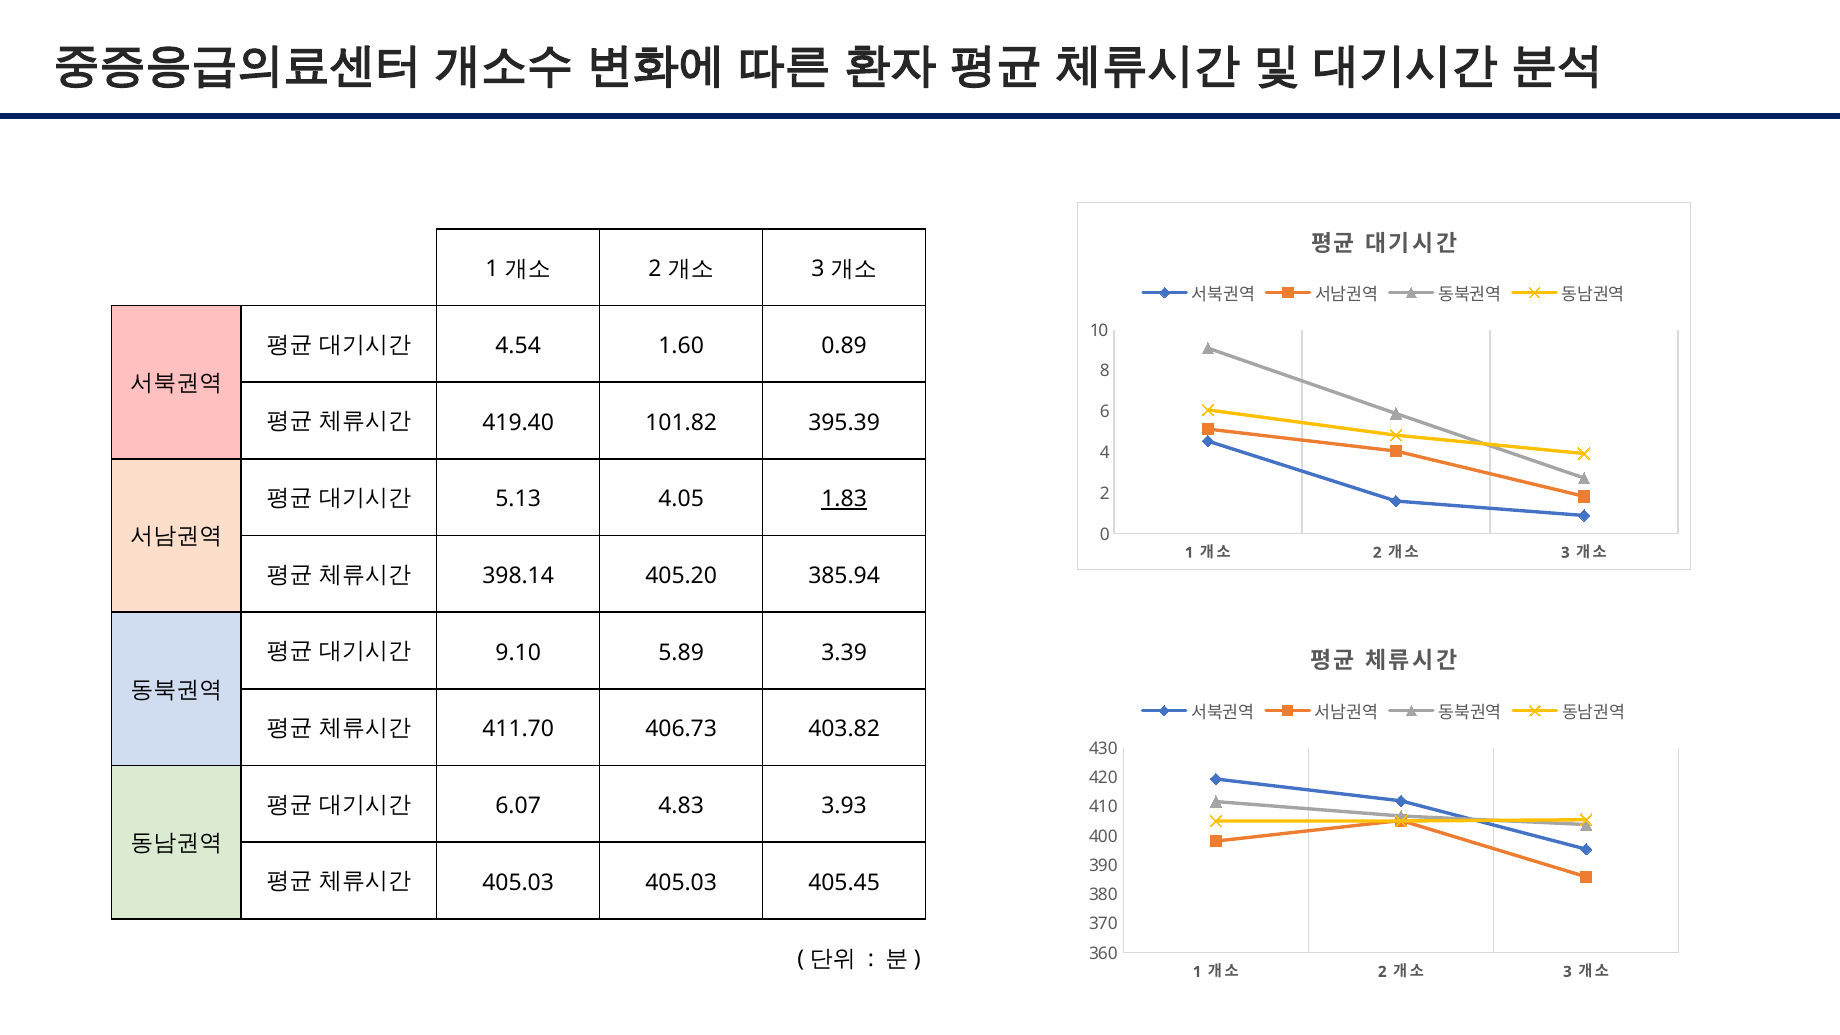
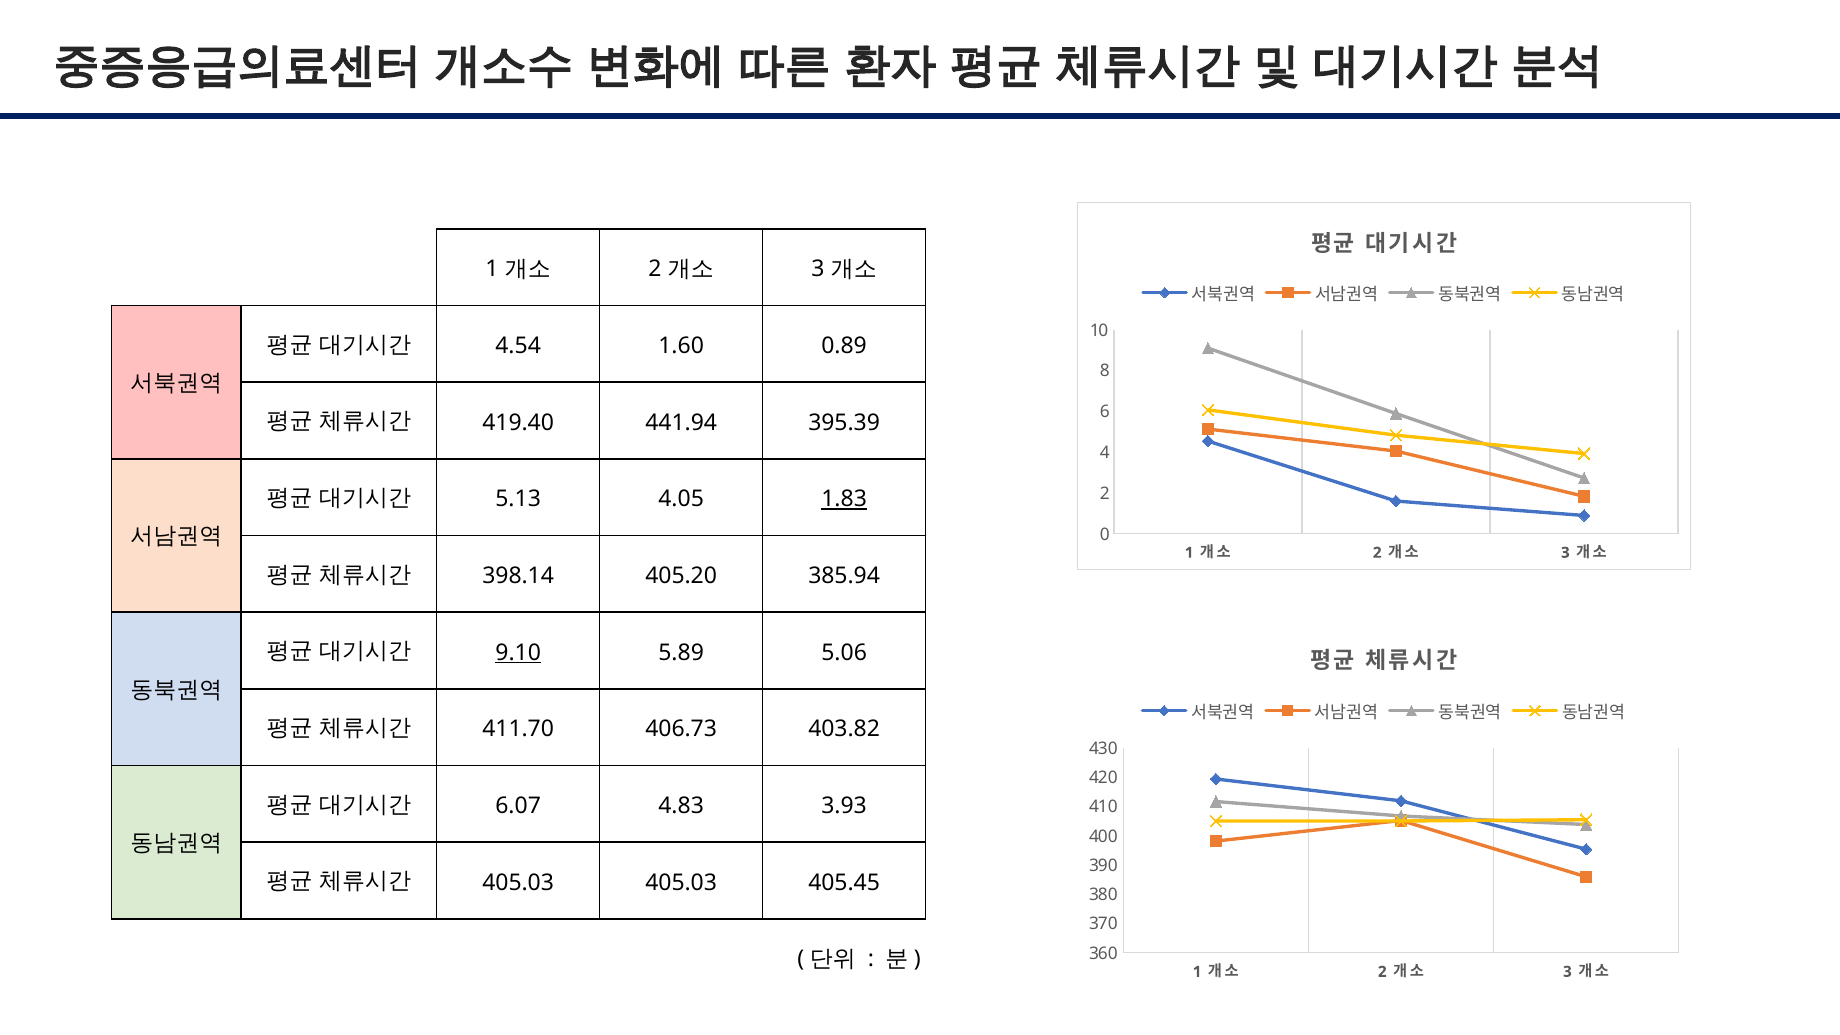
101.82: 101.82 -> 441.94 (681, 422)
9.10 underline: none -> present (518, 652)
3.39: 3.39 -> 5.06 (844, 652)
